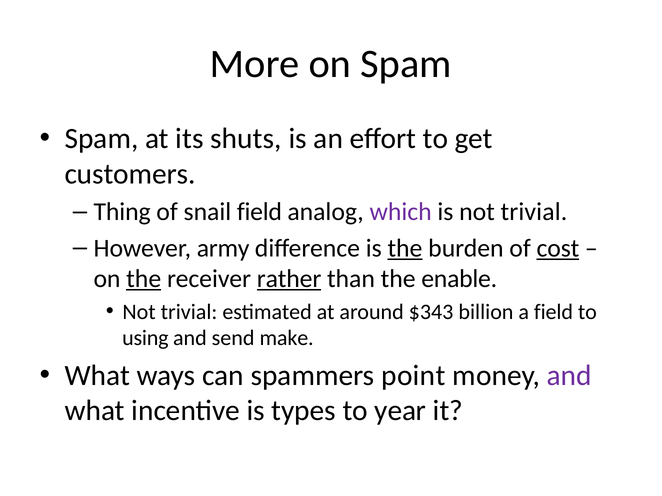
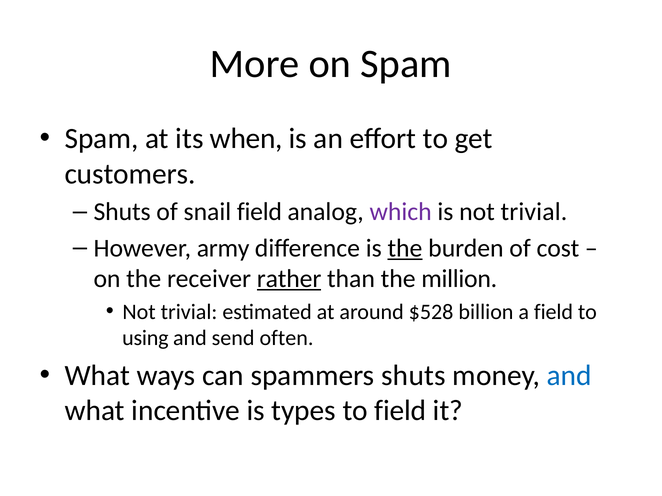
shuts: shuts -> when (246, 139)
Thing: Thing -> Shuts (122, 212)
cost underline: present -> none (558, 248)
the underline: present -> none (144, 279)
enable: enable -> million (459, 279)
$343: $343 -> $528 (431, 312)
make: make -> often (286, 339)
spammers point: point -> shuts (413, 376)
and colour: purple -> blue (569, 376)
to year: year -> field (400, 411)
